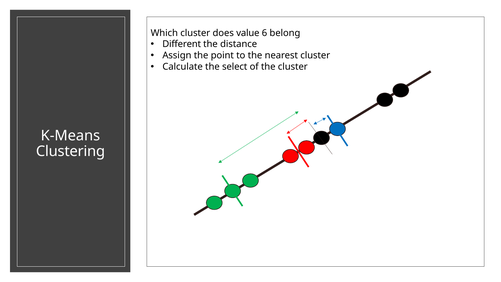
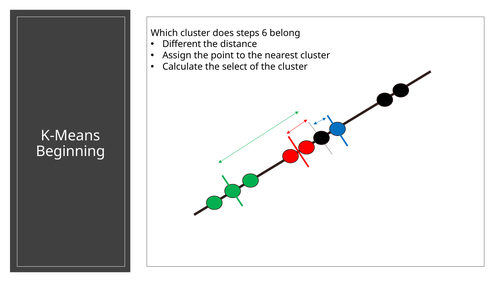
value: value -> steps (248, 33)
Clustering: Clustering -> Beginning (71, 151)
